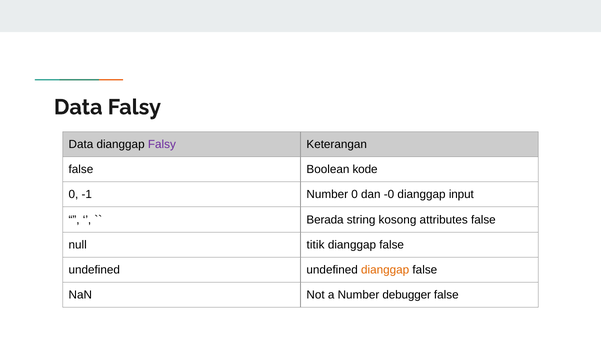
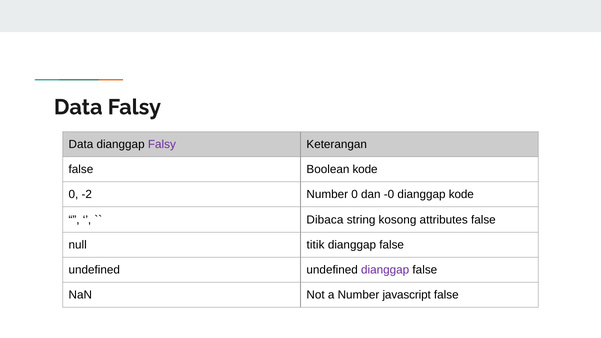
-1: -1 -> -2 (87, 195)
dianggap input: input -> kode (461, 195)
Berada: Berada -> Dibaca (325, 220)
dianggap colour: orange -> purple (385, 270)
debugger: debugger -> javascript (407, 295)
